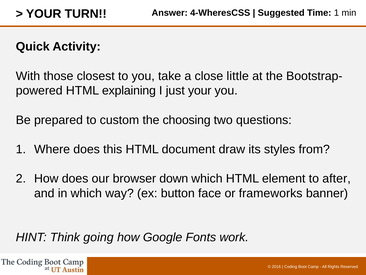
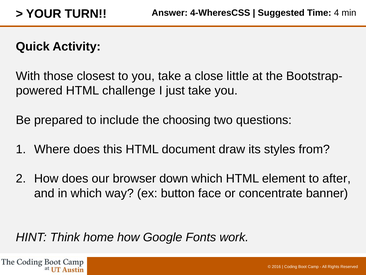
Time 1: 1 -> 4 (337, 13)
explaining: explaining -> challenge (129, 90)
just your: your -> take (200, 90)
custom: custom -> include (119, 120)
frameworks: frameworks -> concentrate (271, 193)
going: going -> home (99, 237)
